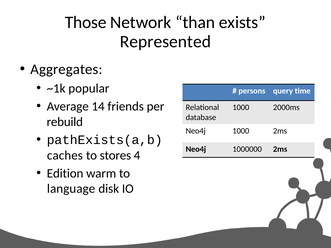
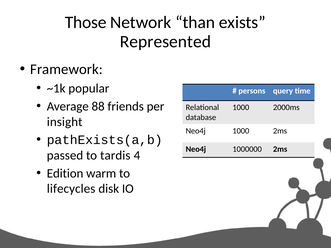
Aggregates: Aggregates -> Framework (66, 69)
14: 14 -> 88 (98, 106)
rebuild: rebuild -> insight (65, 122)
caches: caches -> passed (65, 155)
stores: stores -> tardis (115, 155)
language: language -> lifecycles (71, 189)
